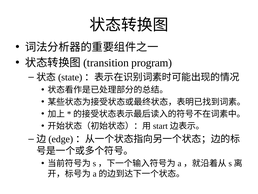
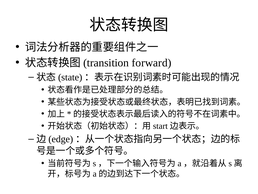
program: program -> forward (152, 63)
